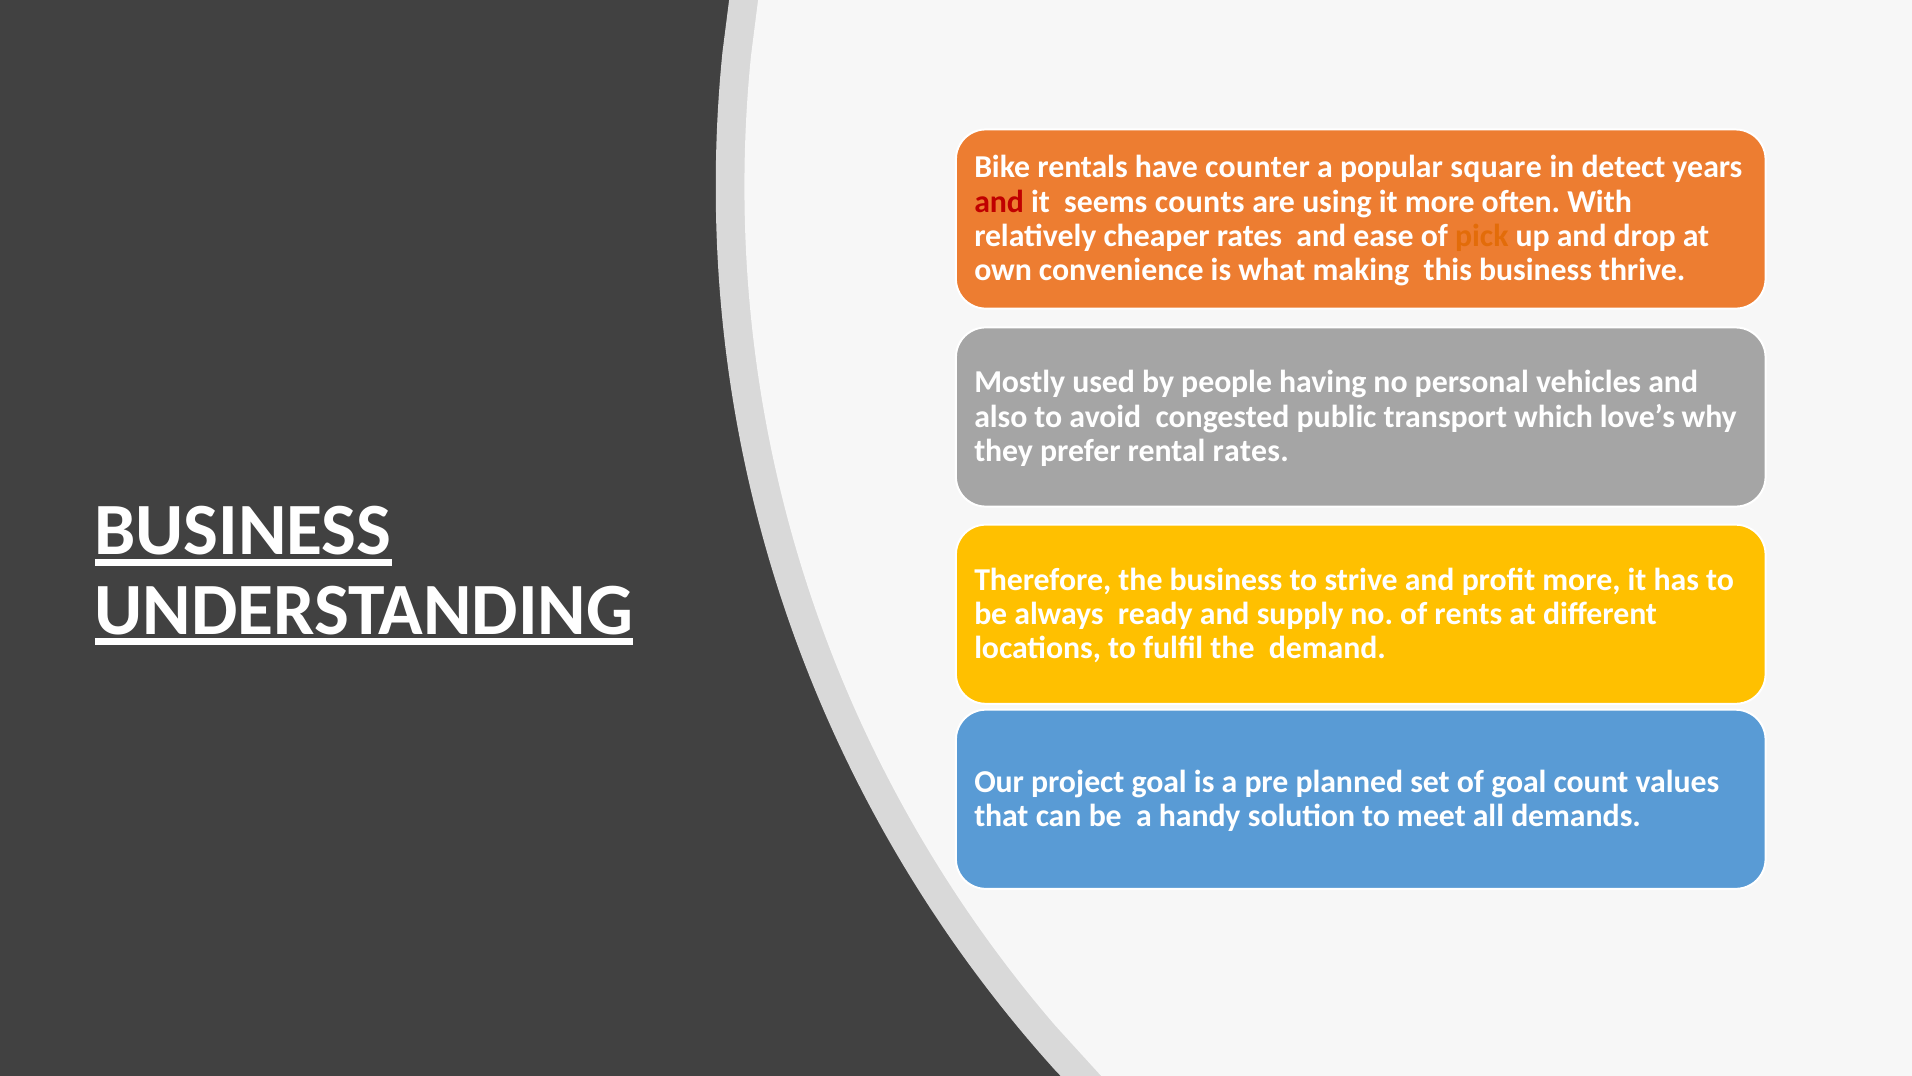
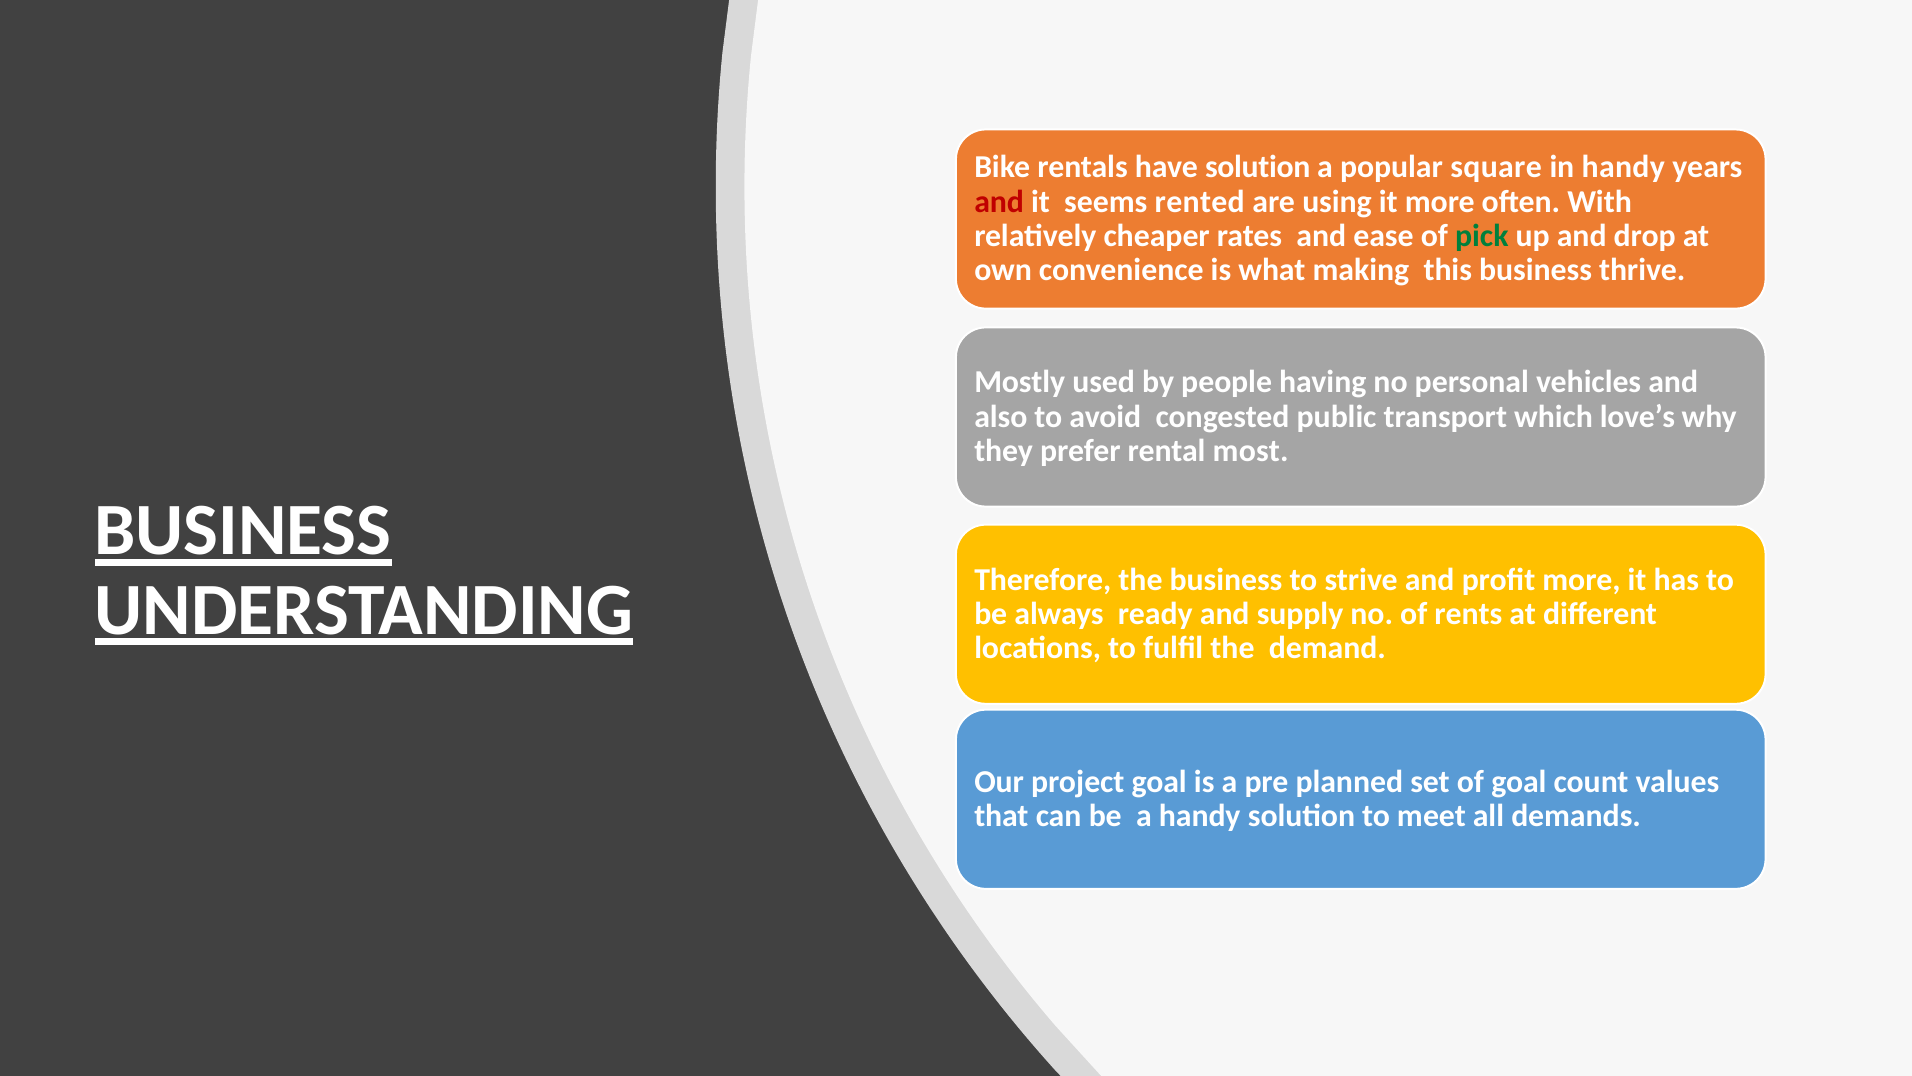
have counter: counter -> solution (1258, 167)
in detect: detect -> handy (1623, 167)
counts: counts -> rented (1200, 201)
pick colour: orange -> green (1482, 236)
rental rates: rates -> most (1251, 451)
